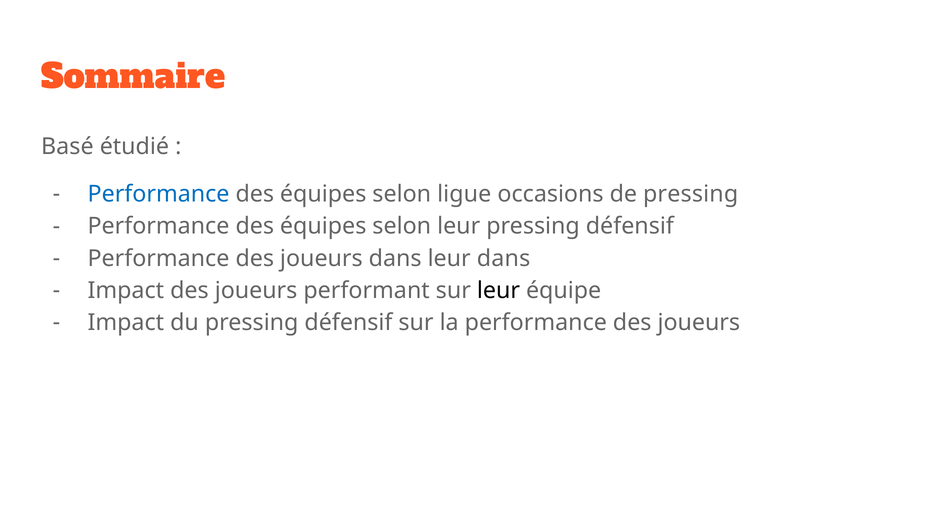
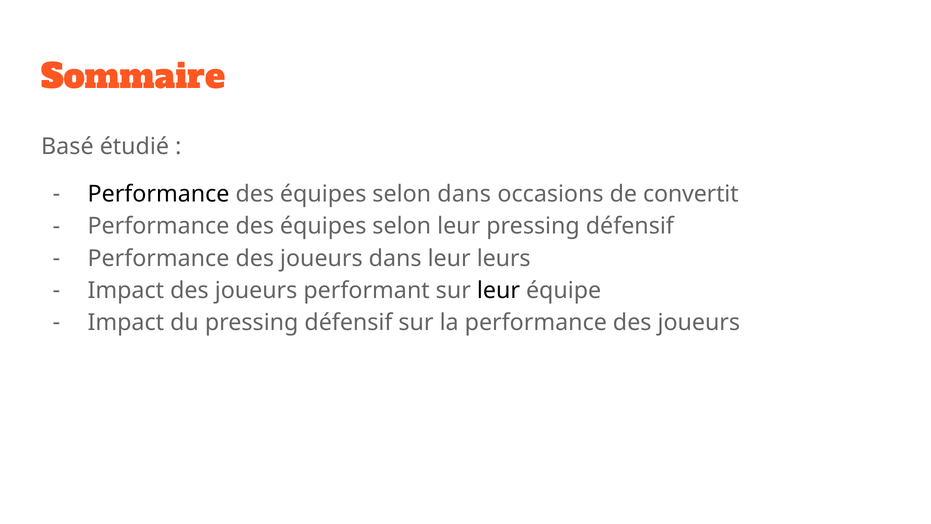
Performance colour: blue -> black (159, 194)
selon ligue: ligue -> dans (464, 194)
de pressing: pressing -> convertit (691, 194)
leur dans: dans -> leurs (504, 258)
